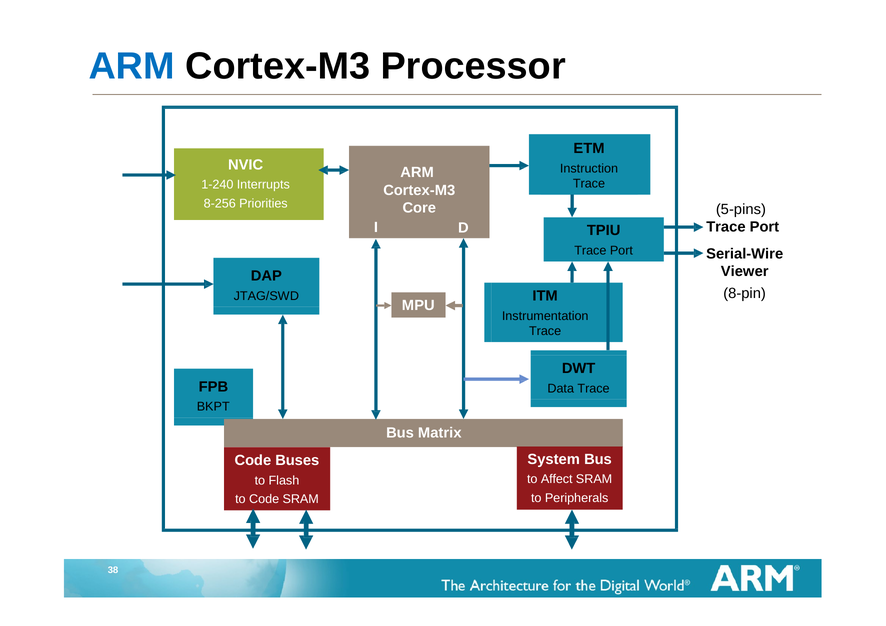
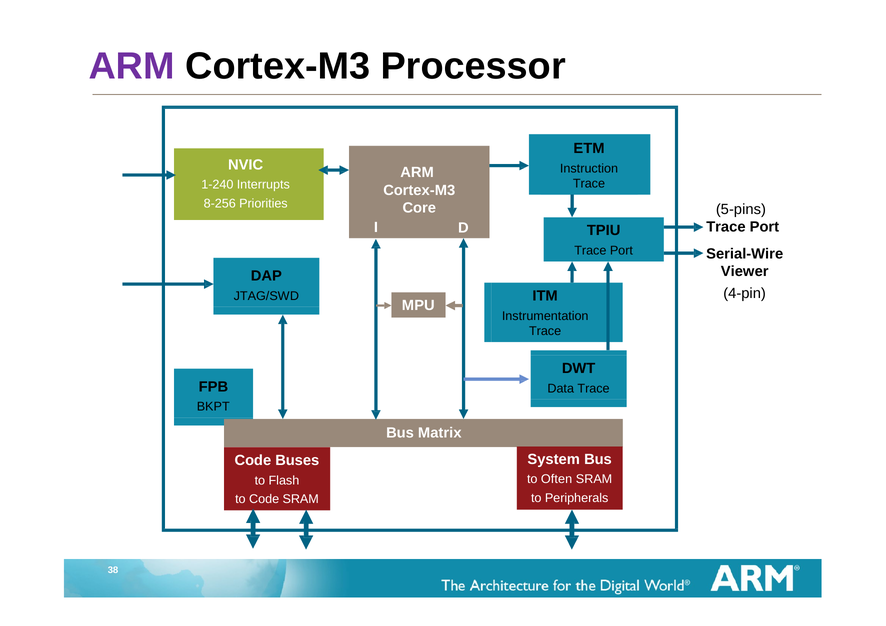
ARM colour: blue -> purple (132, 66)
8-pin: 8-pin -> 4-pin (745, 294)
Affect: Affect -> Often (557, 479)
